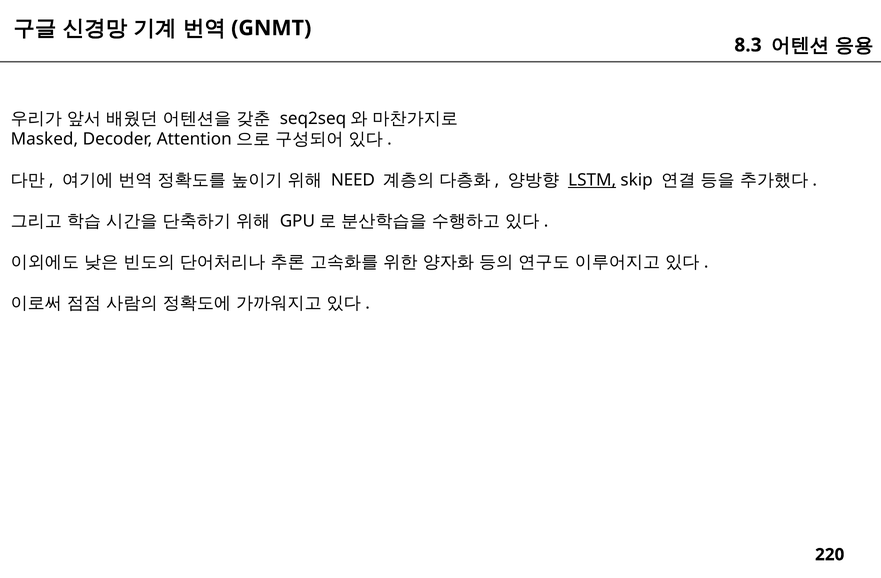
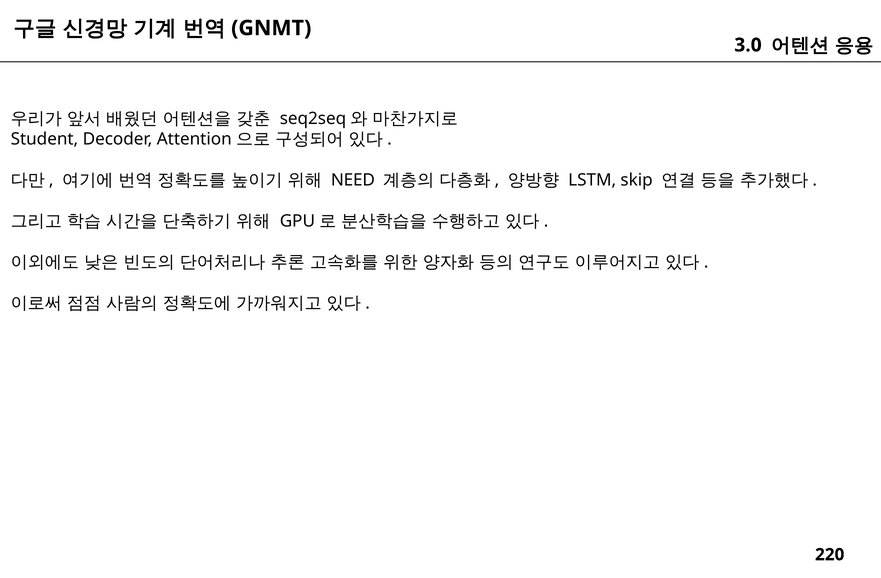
8.3: 8.3 -> 3.0 (748, 45)
Masked: Masked -> Student (44, 139)
LSTM underline: present -> none (592, 180)
